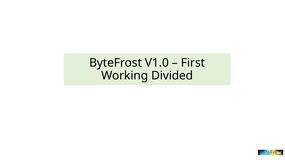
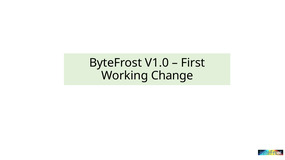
Divided: Divided -> Change (172, 76)
